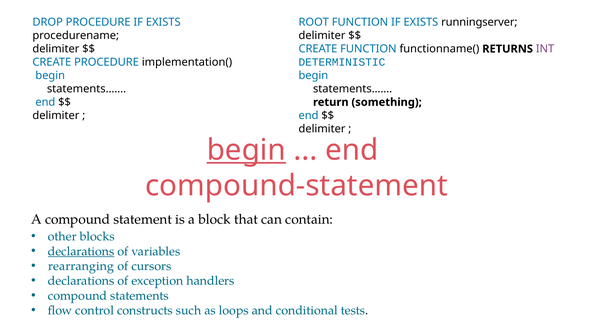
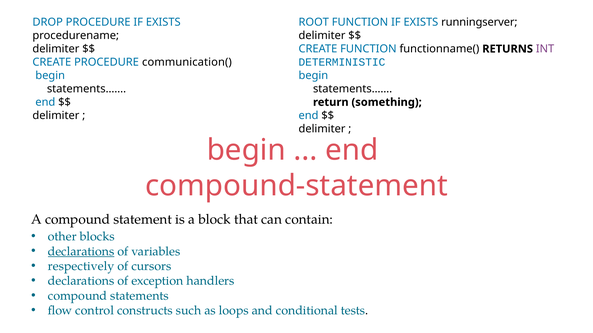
implementation(: implementation( -> communication( (187, 62)
begin underline: present -> none (246, 150)
rearranging: rearranging -> respectively (81, 267)
